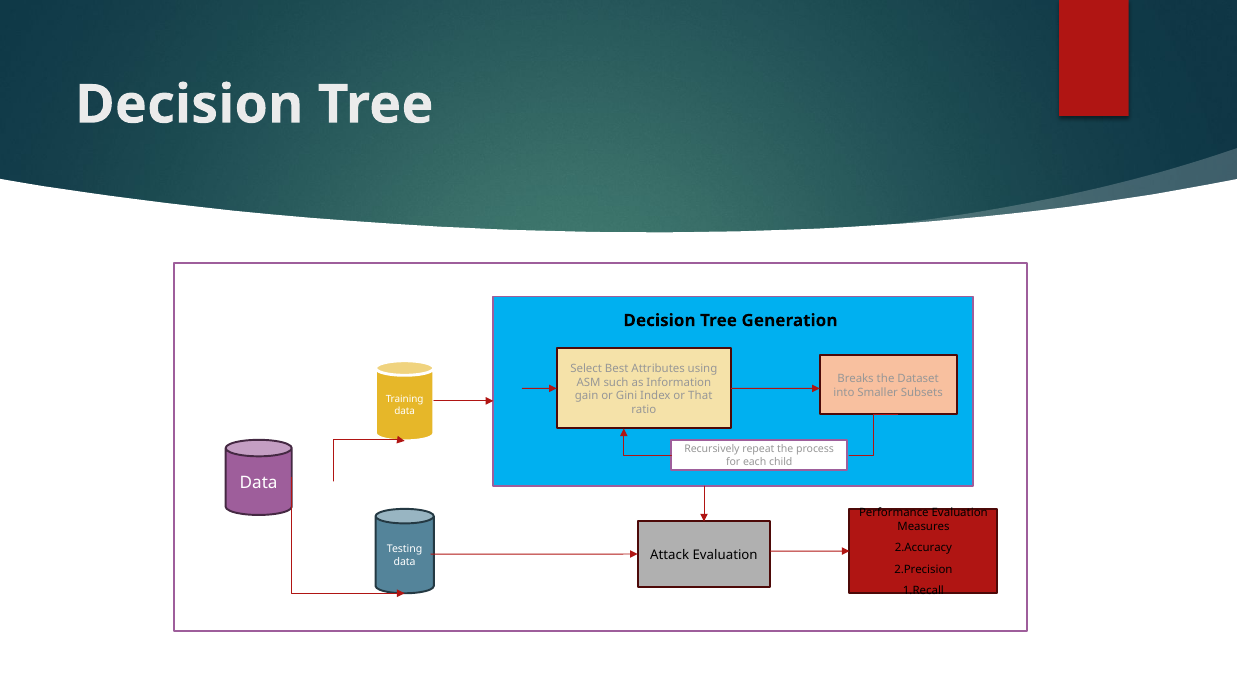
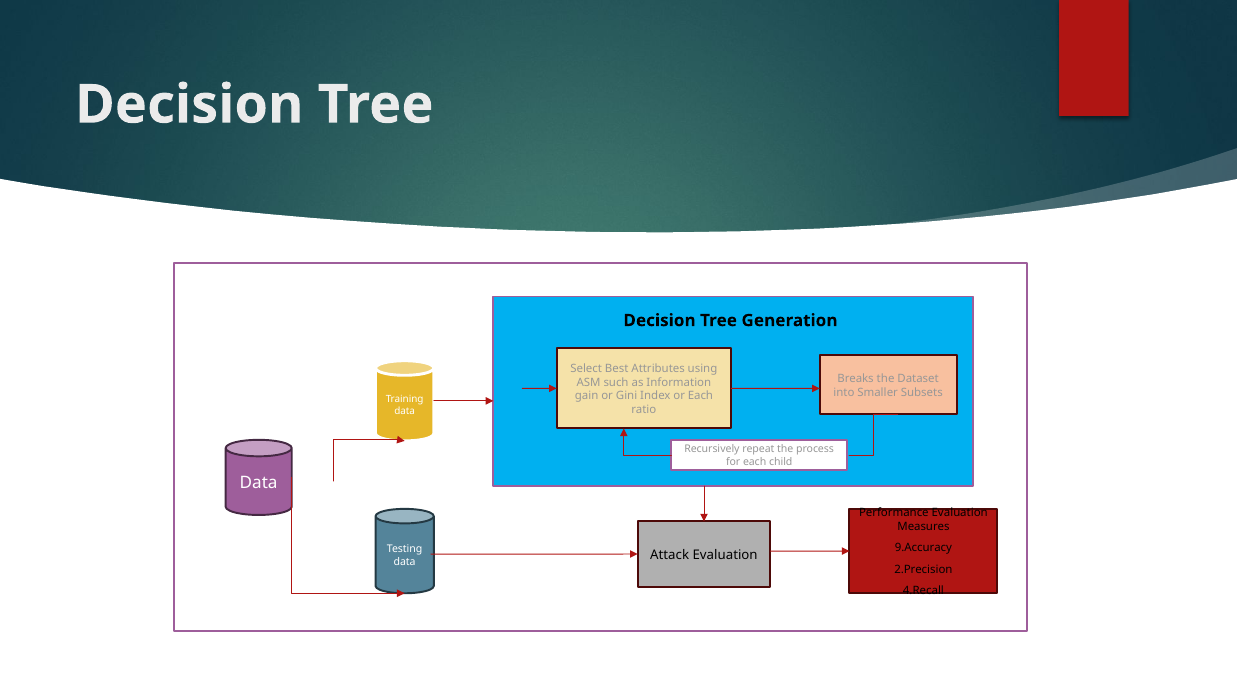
or That: That -> Each (701, 396)
2.Accuracy: 2.Accuracy -> 9.Accuracy (923, 548)
1.Recall: 1.Recall -> 4.Recall (923, 591)
